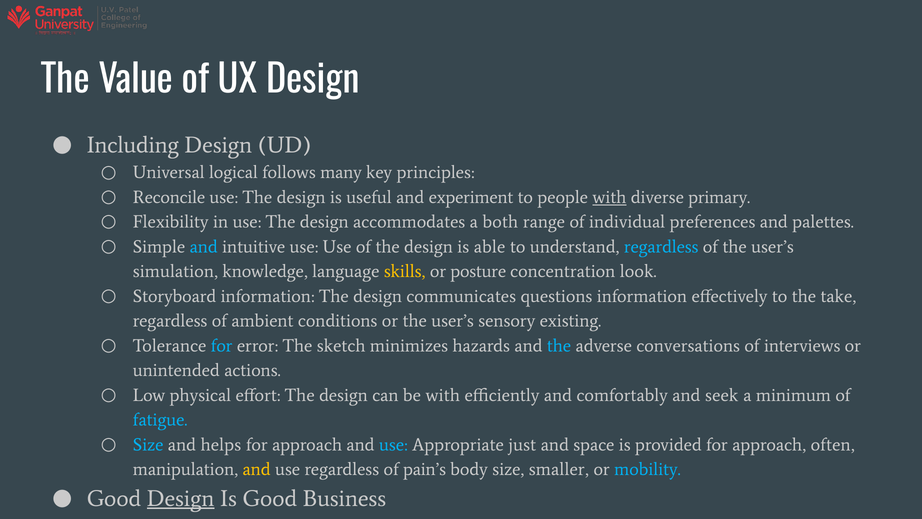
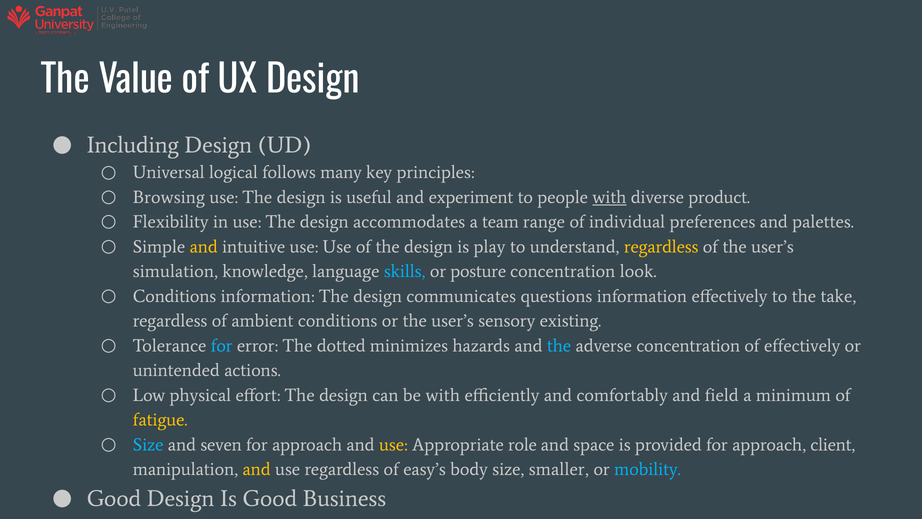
Reconcile: Reconcile -> Browsing (169, 197)
primary: primary -> product (719, 197)
both: both -> team (501, 222)
and colour: light blue -> yellow (204, 247)
able: able -> play (490, 247)
regardless colour: light blue -> yellow (661, 247)
skills colour: yellow -> light blue (405, 271)
Storyboard: Storyboard -> Conditions (175, 296)
sketch: sketch -> dotted (341, 345)
adverse conversations: conversations -> concentration (688, 345)
of interviews: interviews -> effectively (802, 345)
seek: seek -> field (722, 395)
fatigue colour: light blue -> yellow (160, 420)
helps: helps -> seven (221, 444)
use colour: light blue -> yellow (393, 444)
just: just -> role (522, 444)
often: often -> client (833, 444)
pain’s: pain’s -> easy’s (425, 469)
Design underline: present -> none (181, 498)
